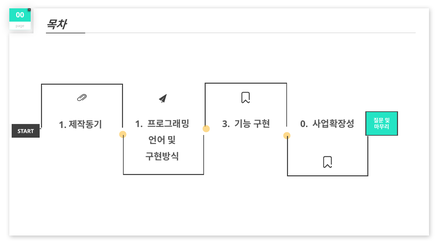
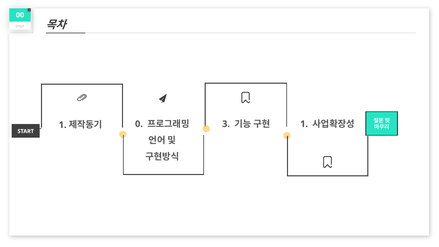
0: 0 -> 1 (304, 124)
1: 1 -> 0 (139, 124)
